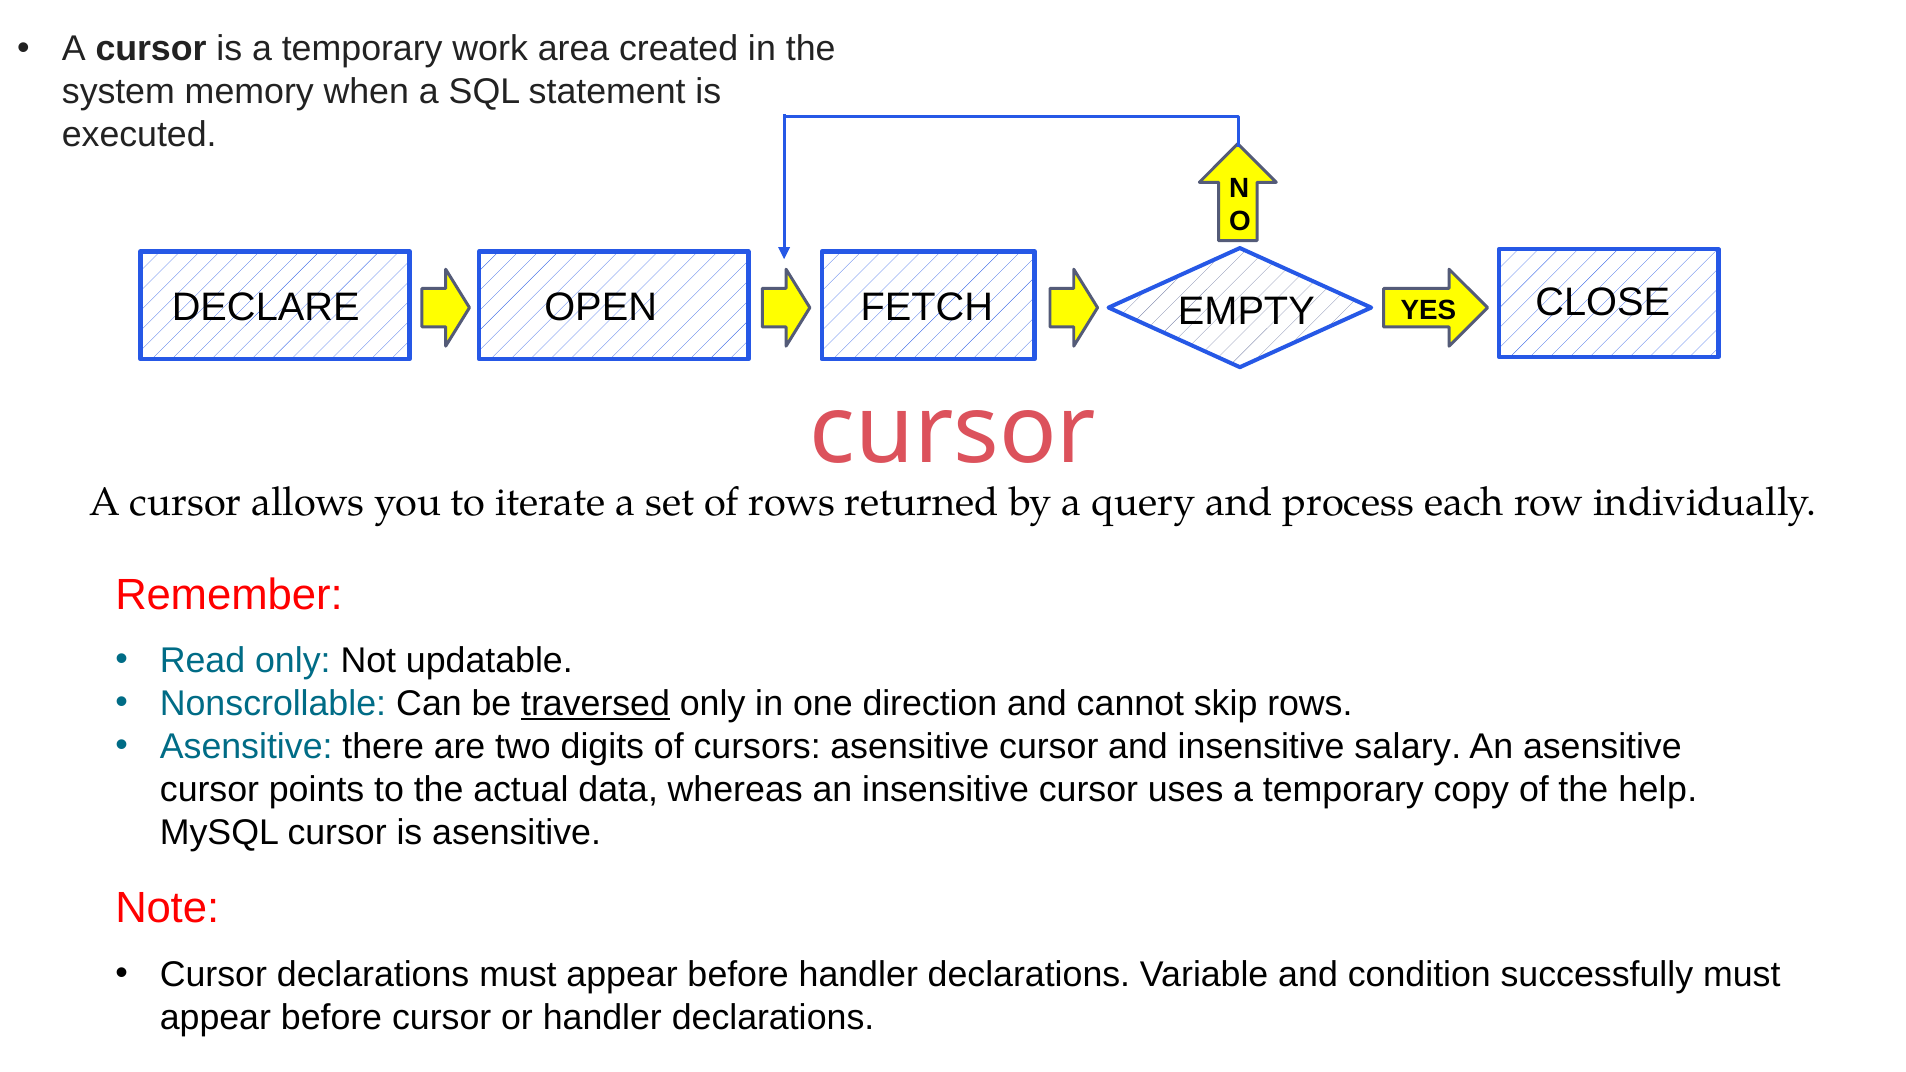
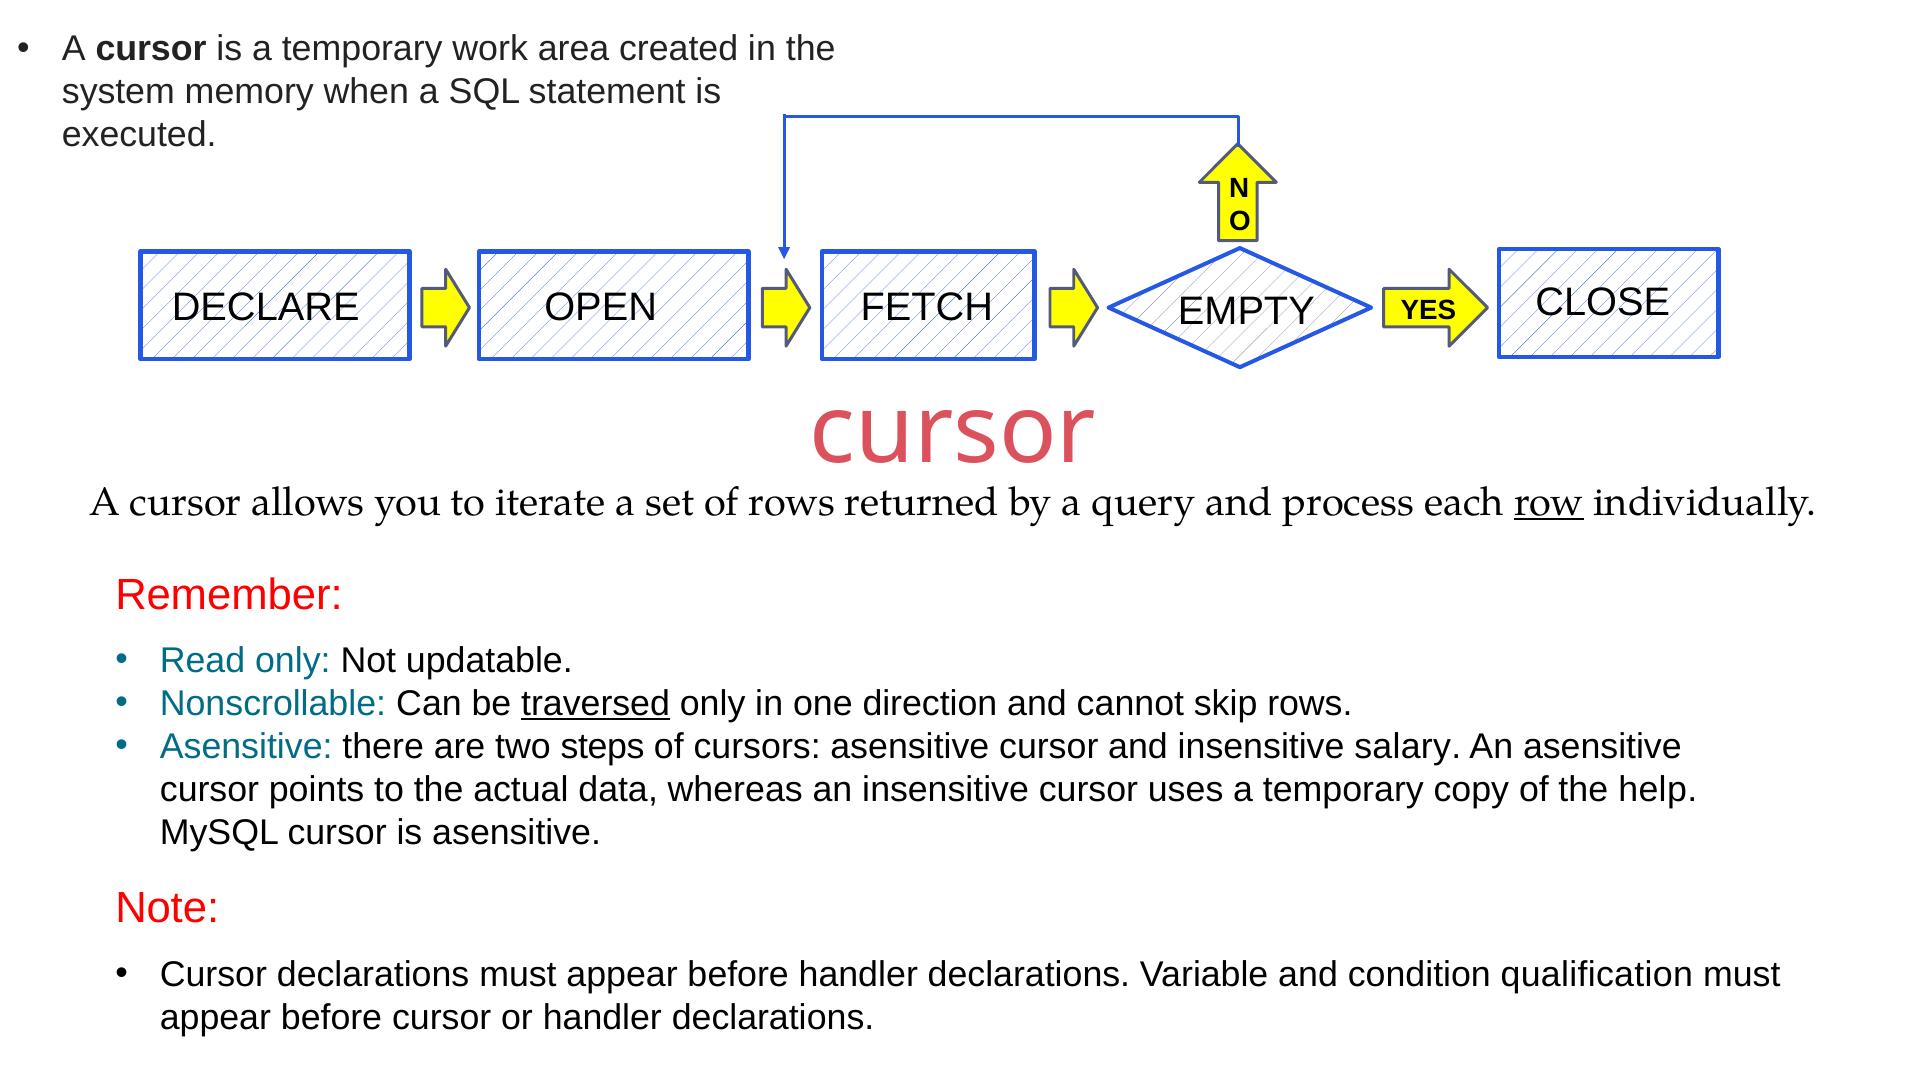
row underline: none -> present (1549, 502)
digits: digits -> steps (603, 747)
successfully: successfully -> qualification (1597, 975)
